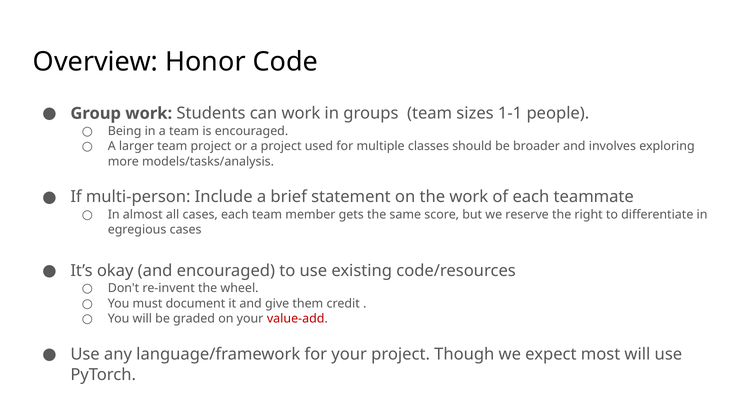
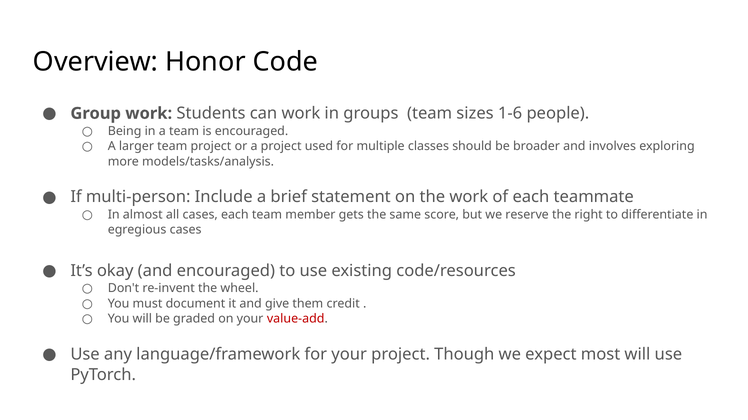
1-1: 1-1 -> 1-6 (510, 114)
